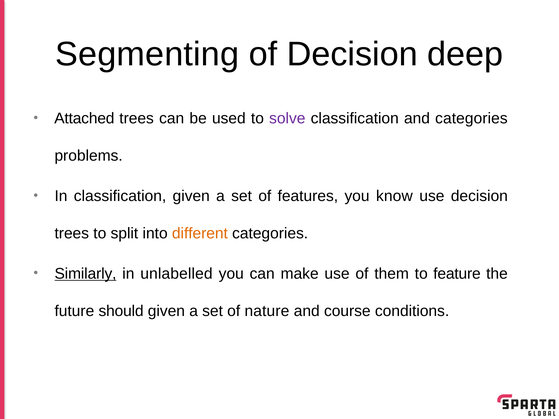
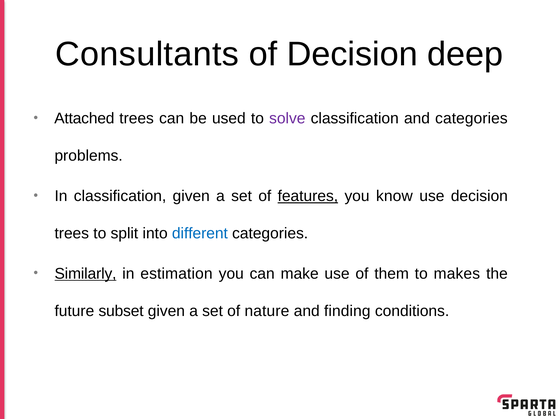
Segmenting: Segmenting -> Consultants (147, 54)
features underline: none -> present (308, 196)
different colour: orange -> blue (200, 233)
unlabelled: unlabelled -> estimation (176, 274)
feature: feature -> makes (457, 274)
should: should -> subset (121, 311)
course: course -> finding (347, 311)
